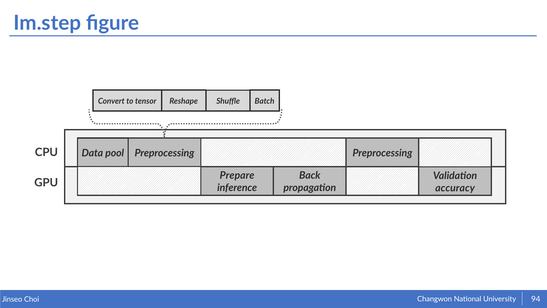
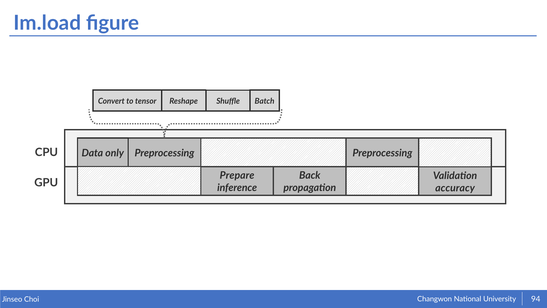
Im.step: Im.step -> Im.load (47, 23)
pool: pool -> only (115, 153)
